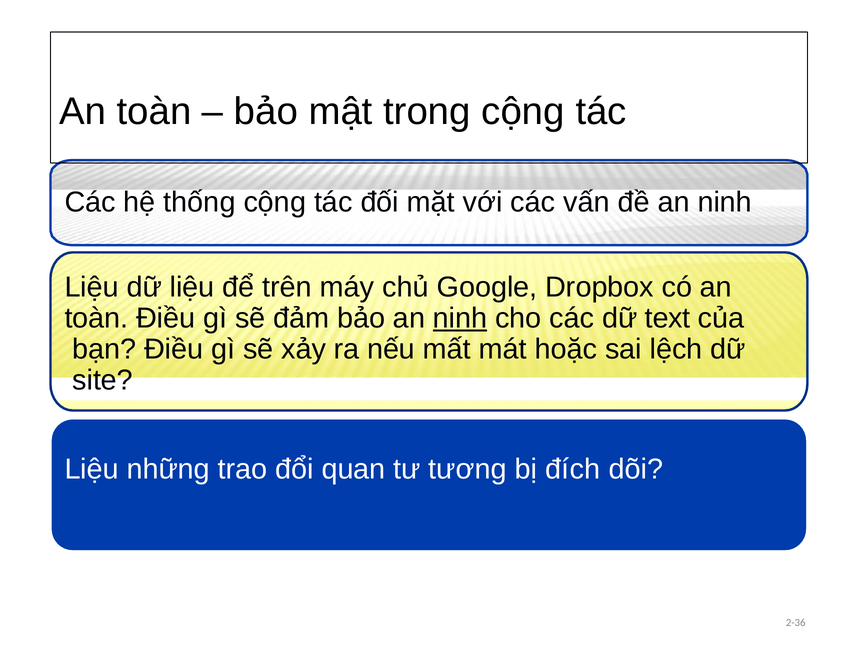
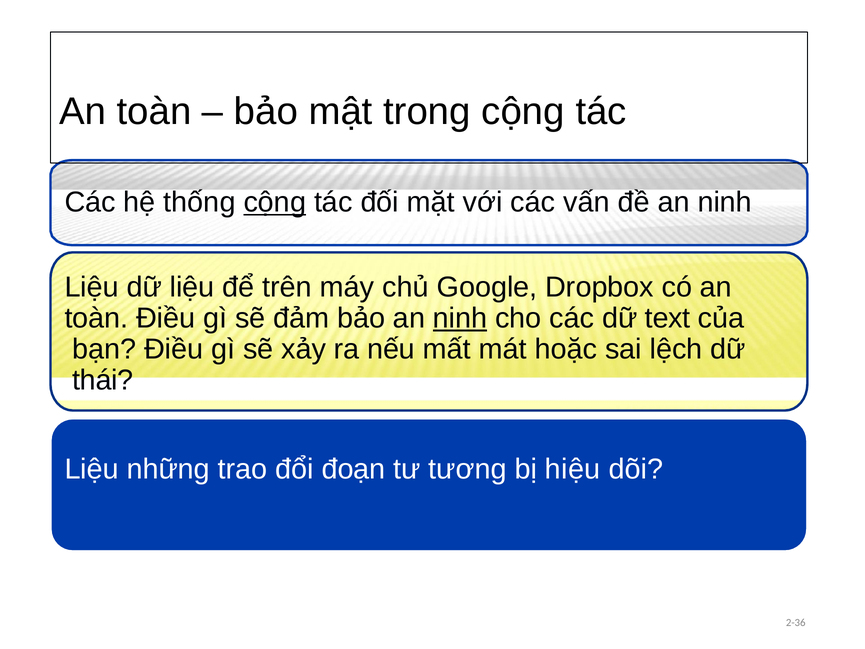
cộng underline: none -> present (275, 202)
site: site -> thái (103, 380)
quan: quan -> đoạn (354, 469)
đích: đích -> hiệu (573, 469)
